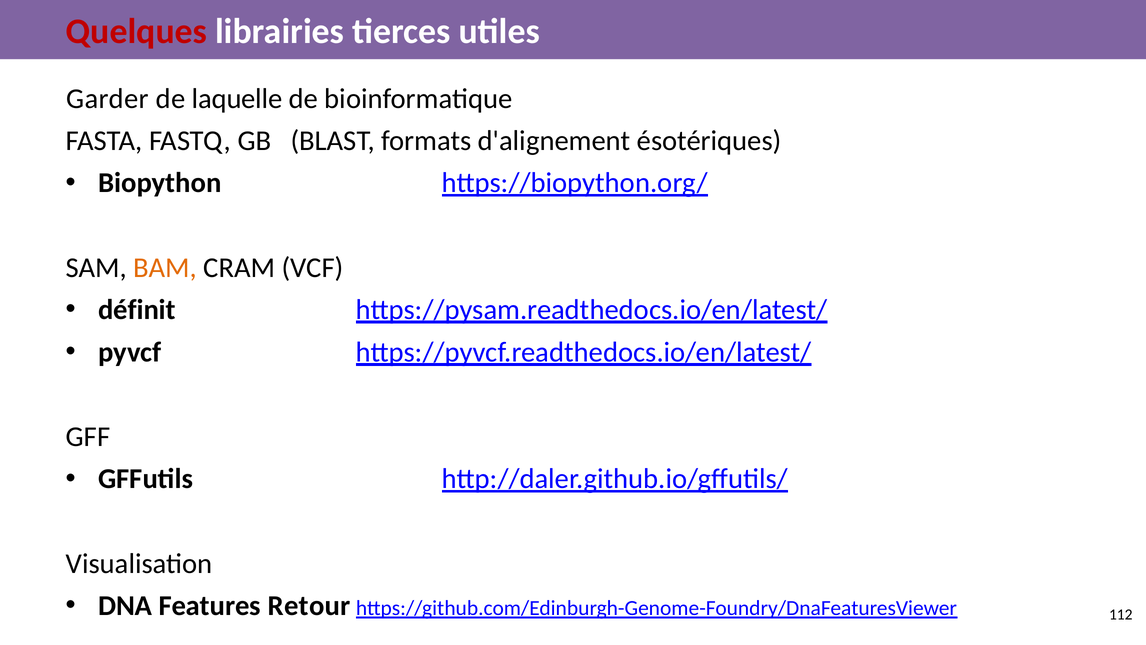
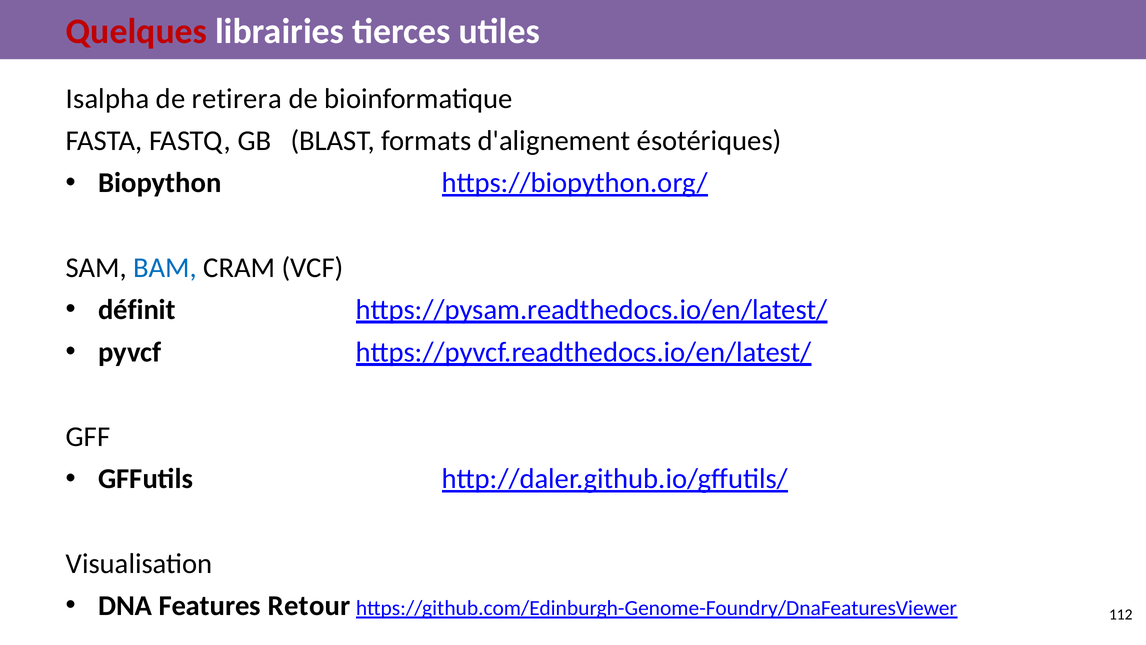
Garder: Garder -> Isalpha (108, 99)
laquelle: laquelle -> retirera (237, 99)
BAM colour: orange -> blue (165, 267)
